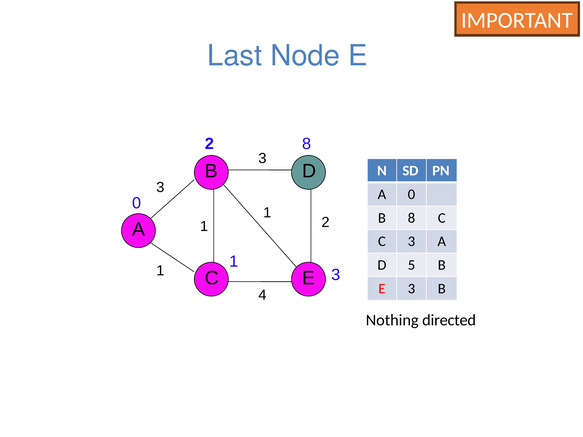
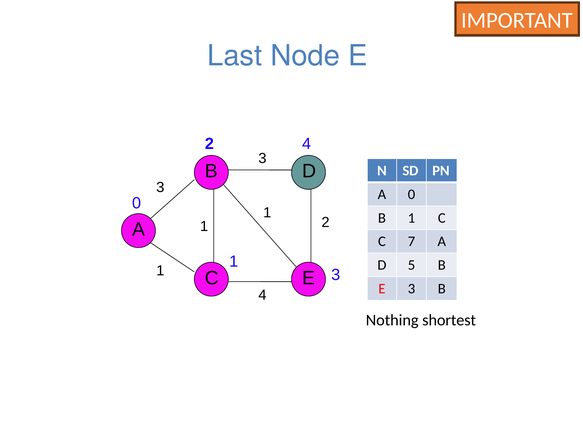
2 8: 8 -> 4 (307, 144)
B 8: 8 -> 1 (412, 218)
C 3: 3 -> 7 (412, 242)
directed: directed -> shortest (449, 320)
